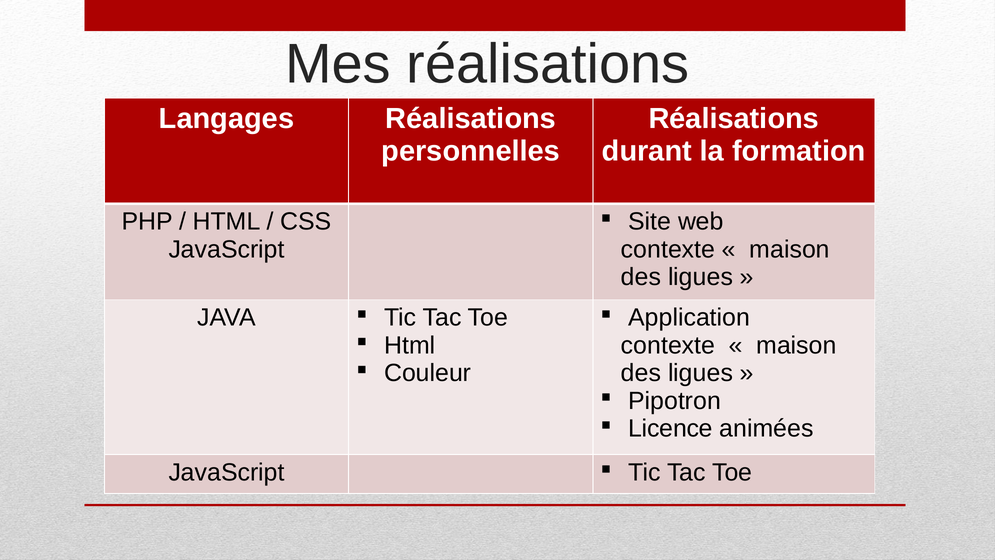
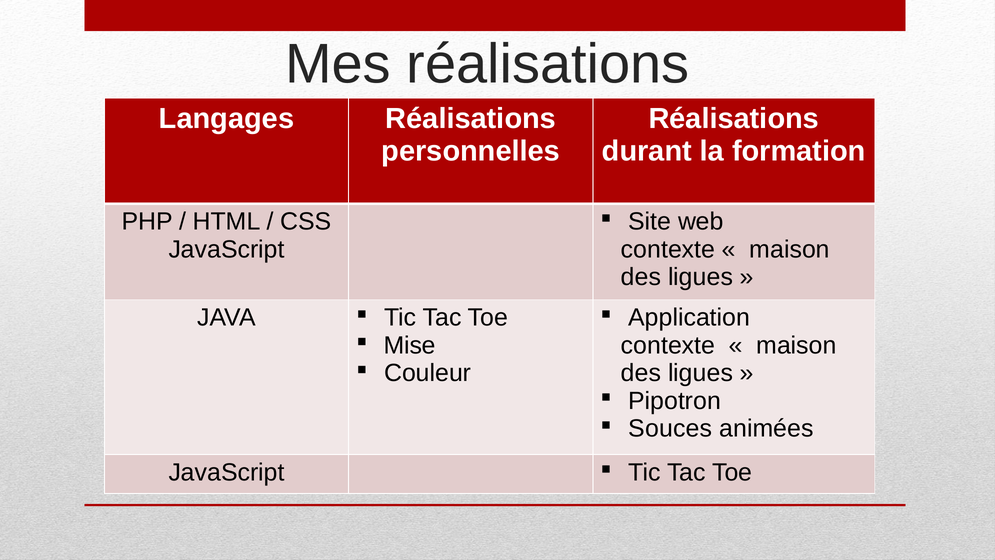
Html: Html -> Mise (410, 345)
Licence: Licence -> Souces (670, 428)
